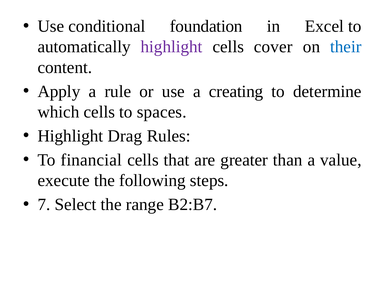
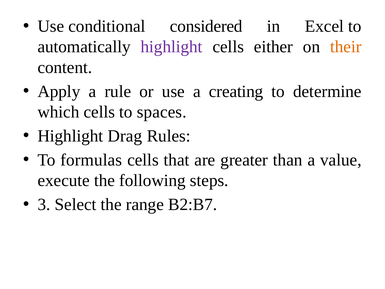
foundation: foundation -> considered (206, 26)
cover: cover -> either (273, 47)
their colour: blue -> orange (346, 47)
financial: financial -> formulas (91, 160)
7: 7 -> 3 (44, 204)
